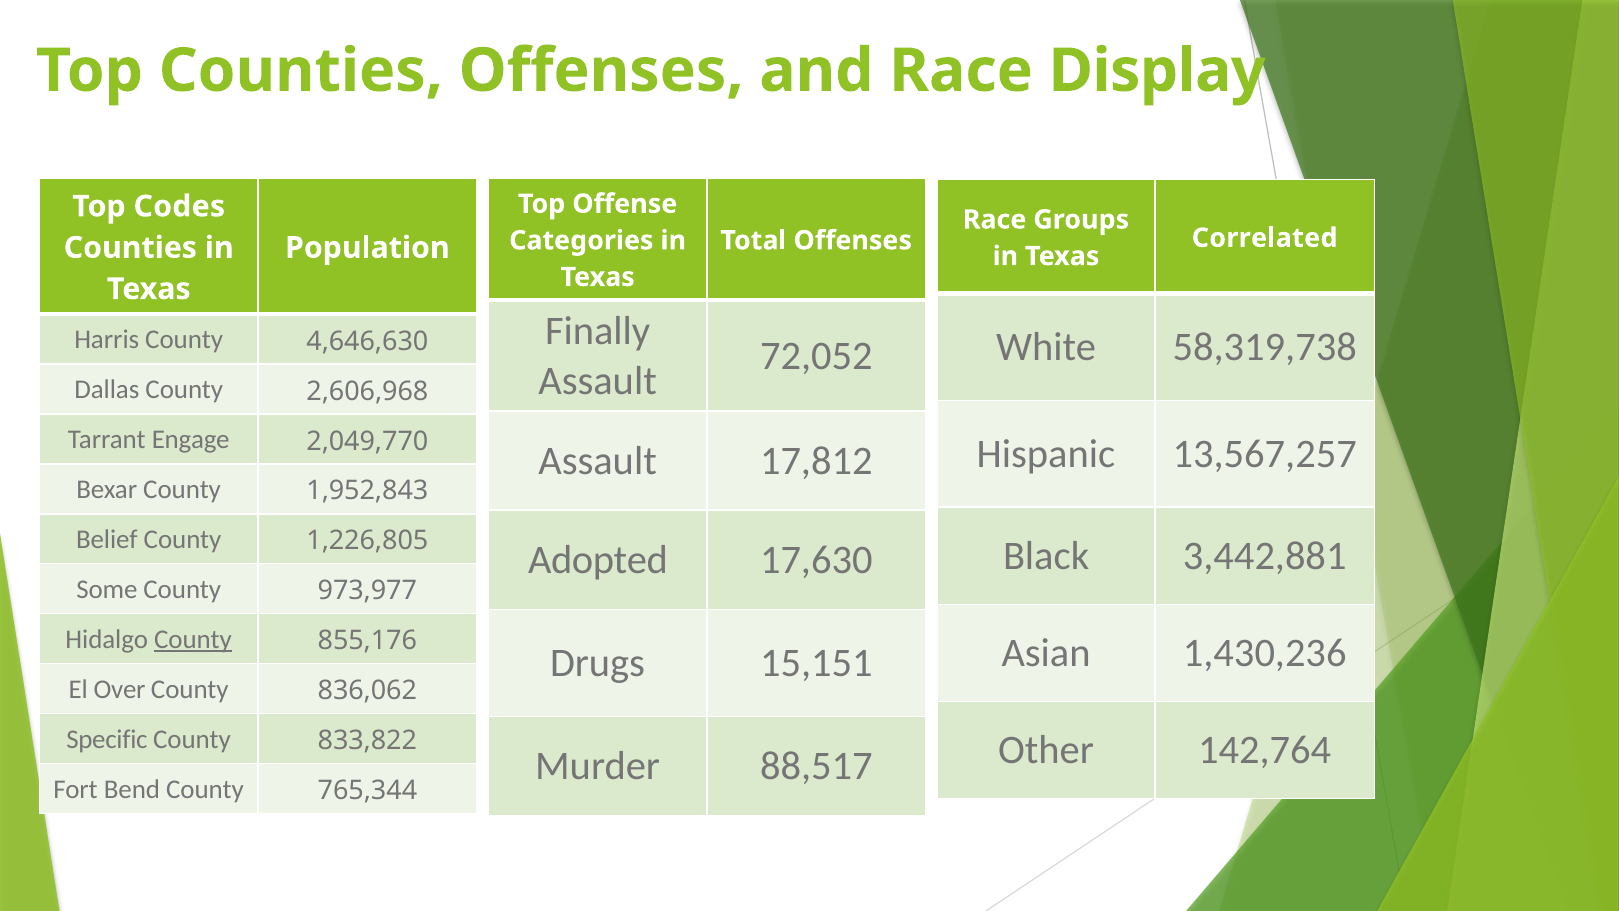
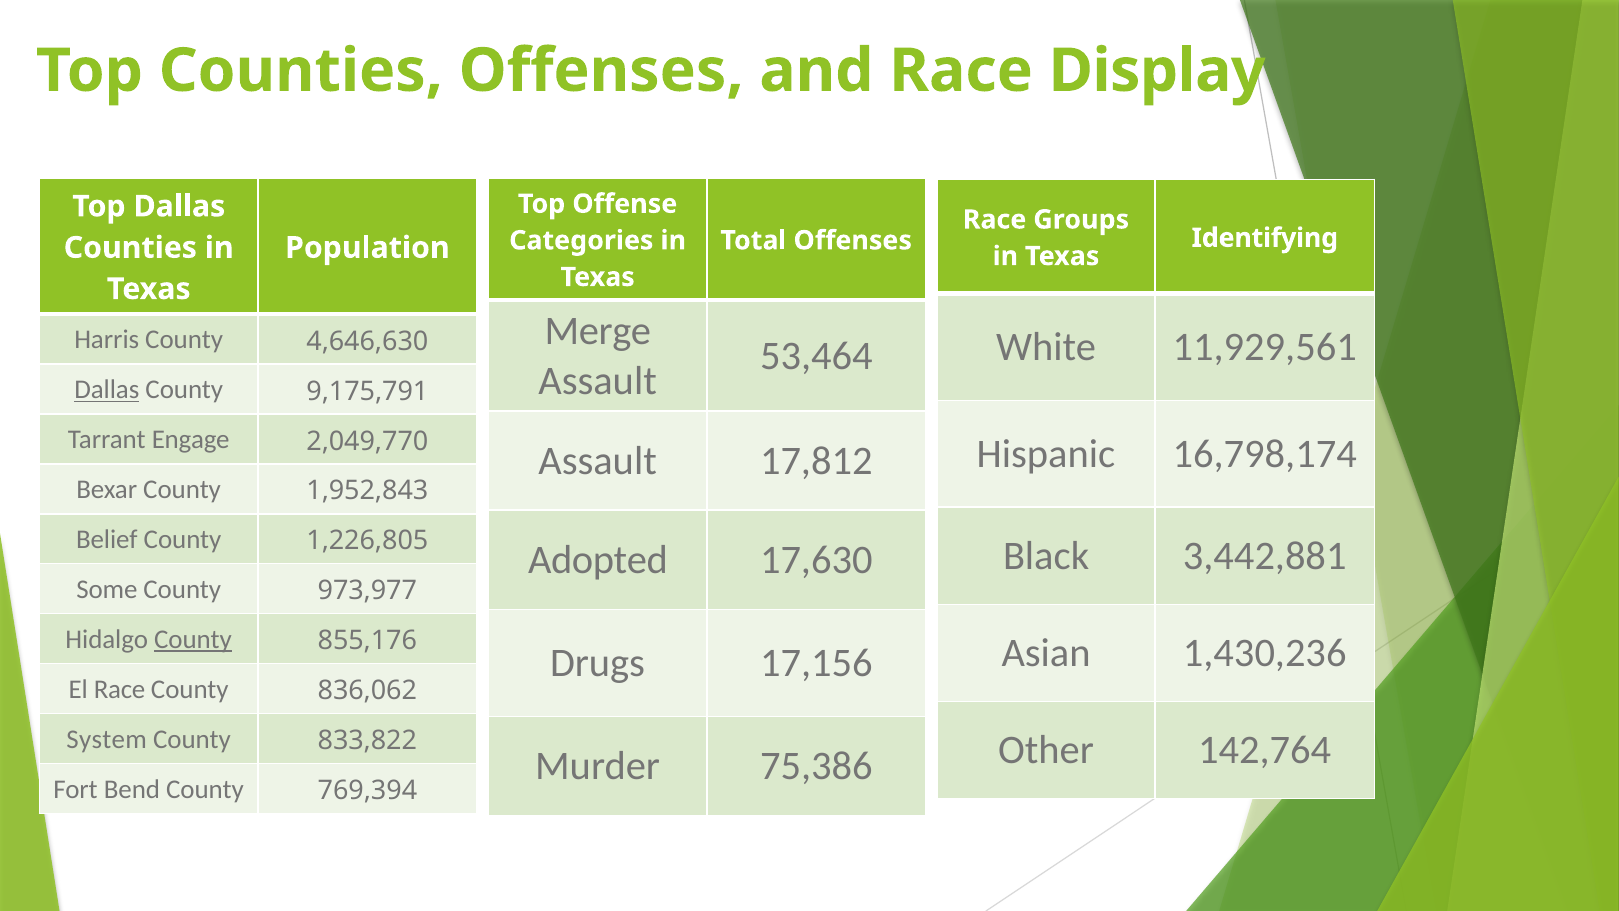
Top Codes: Codes -> Dallas (179, 206)
Correlated: Correlated -> Identifying (1265, 238)
Finally: Finally -> Merge (598, 331)
58,319,738: 58,319,738 -> 11,929,561 (1265, 347)
72,052: 72,052 -> 53,464 (816, 356)
Dallas underline: none -> present (107, 390)
2,606,968: 2,606,968 -> 9,175,791 (367, 391)
13,567,257: 13,567,257 -> 16,798,174 (1265, 454)
15,151: 15,151 -> 17,156 (816, 663)
El Over: Over -> Race (120, 689)
Specific: Specific -> System (107, 739)
88,517: 88,517 -> 75,386 (816, 766)
765,344: 765,344 -> 769,394 (367, 790)
